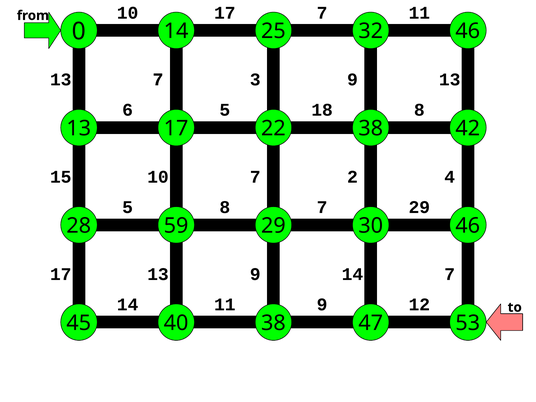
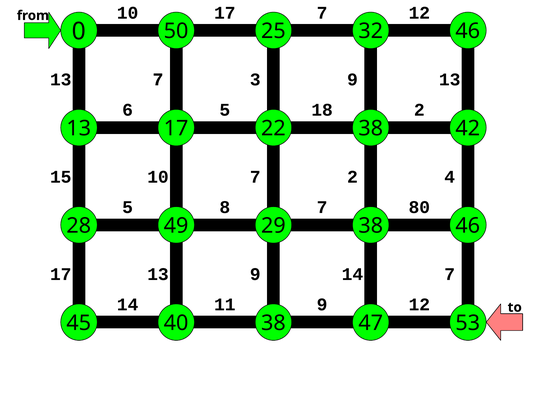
17 11: 11 -> 12 (419, 13)
0 14: 14 -> 50 (176, 31)
18 8: 8 -> 2 (419, 110)
7 29: 29 -> 80 (419, 207)
59: 59 -> 49 (176, 226)
29 30: 30 -> 38 (371, 226)
